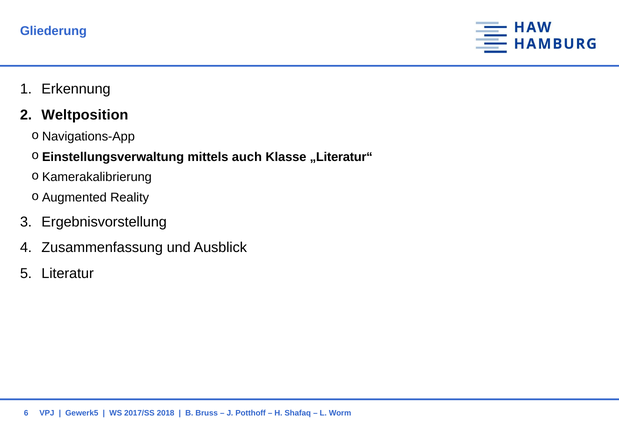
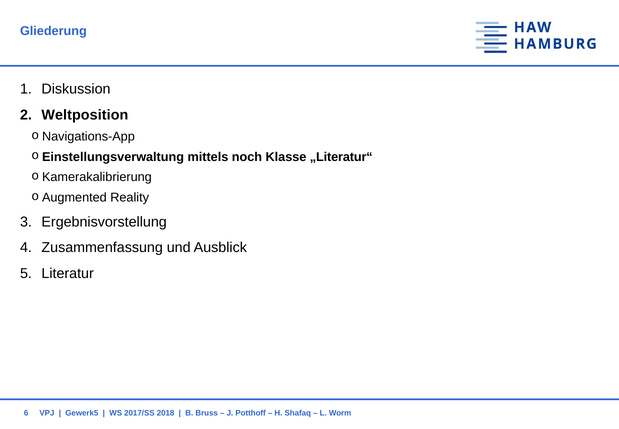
Erkennung: Erkennung -> Diskussion (76, 89)
auch: auch -> noch (247, 157)
